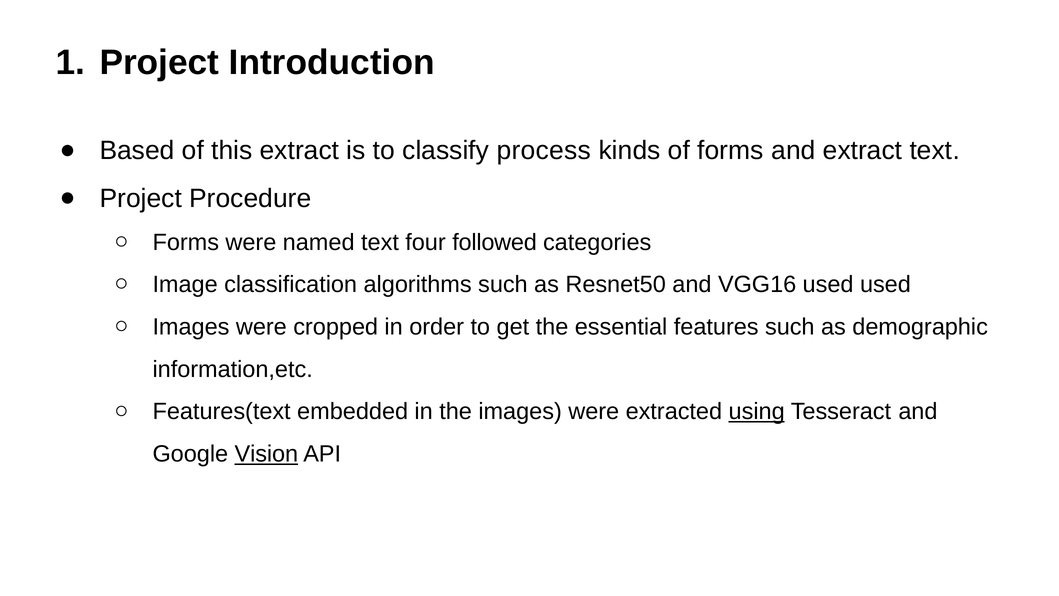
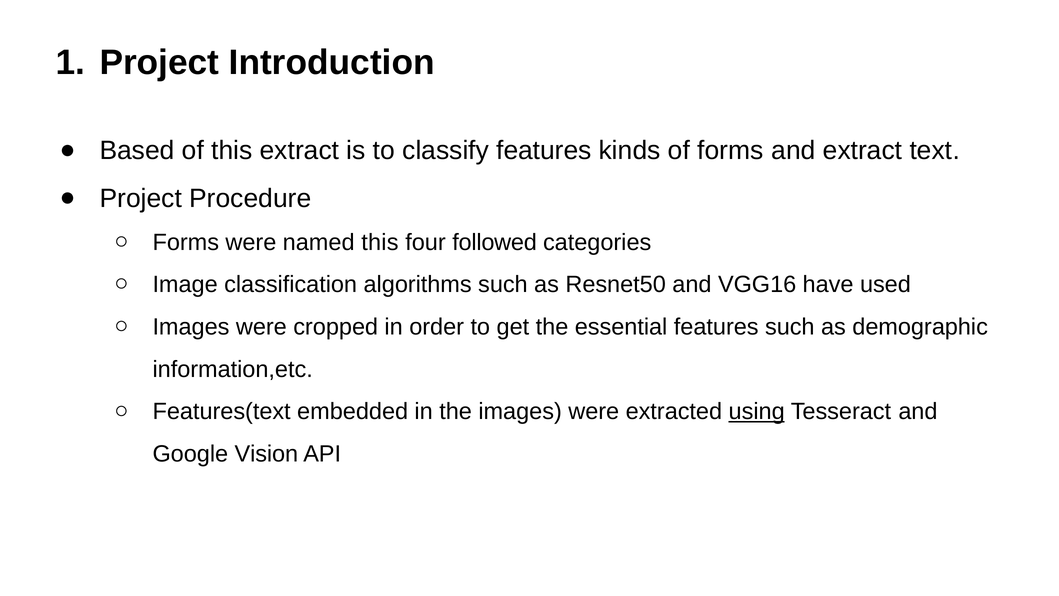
classify process: process -> features (544, 151)
named text: text -> this (380, 242)
VGG16 used: used -> have (828, 284)
Vision underline: present -> none (266, 454)
